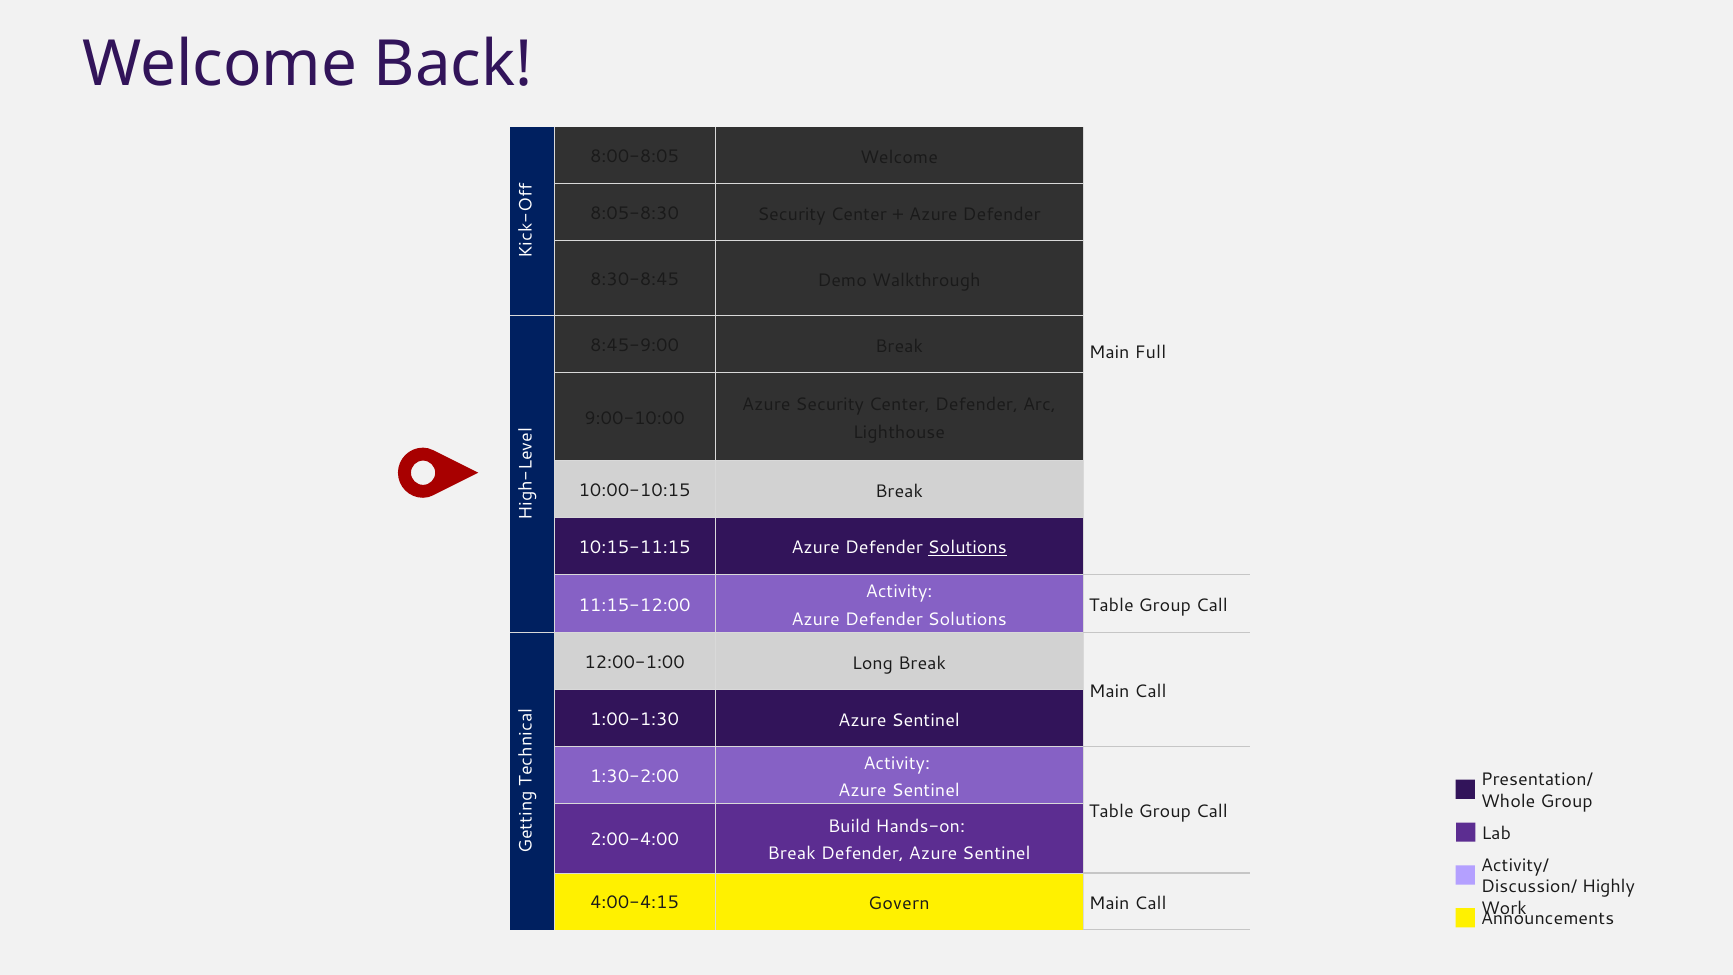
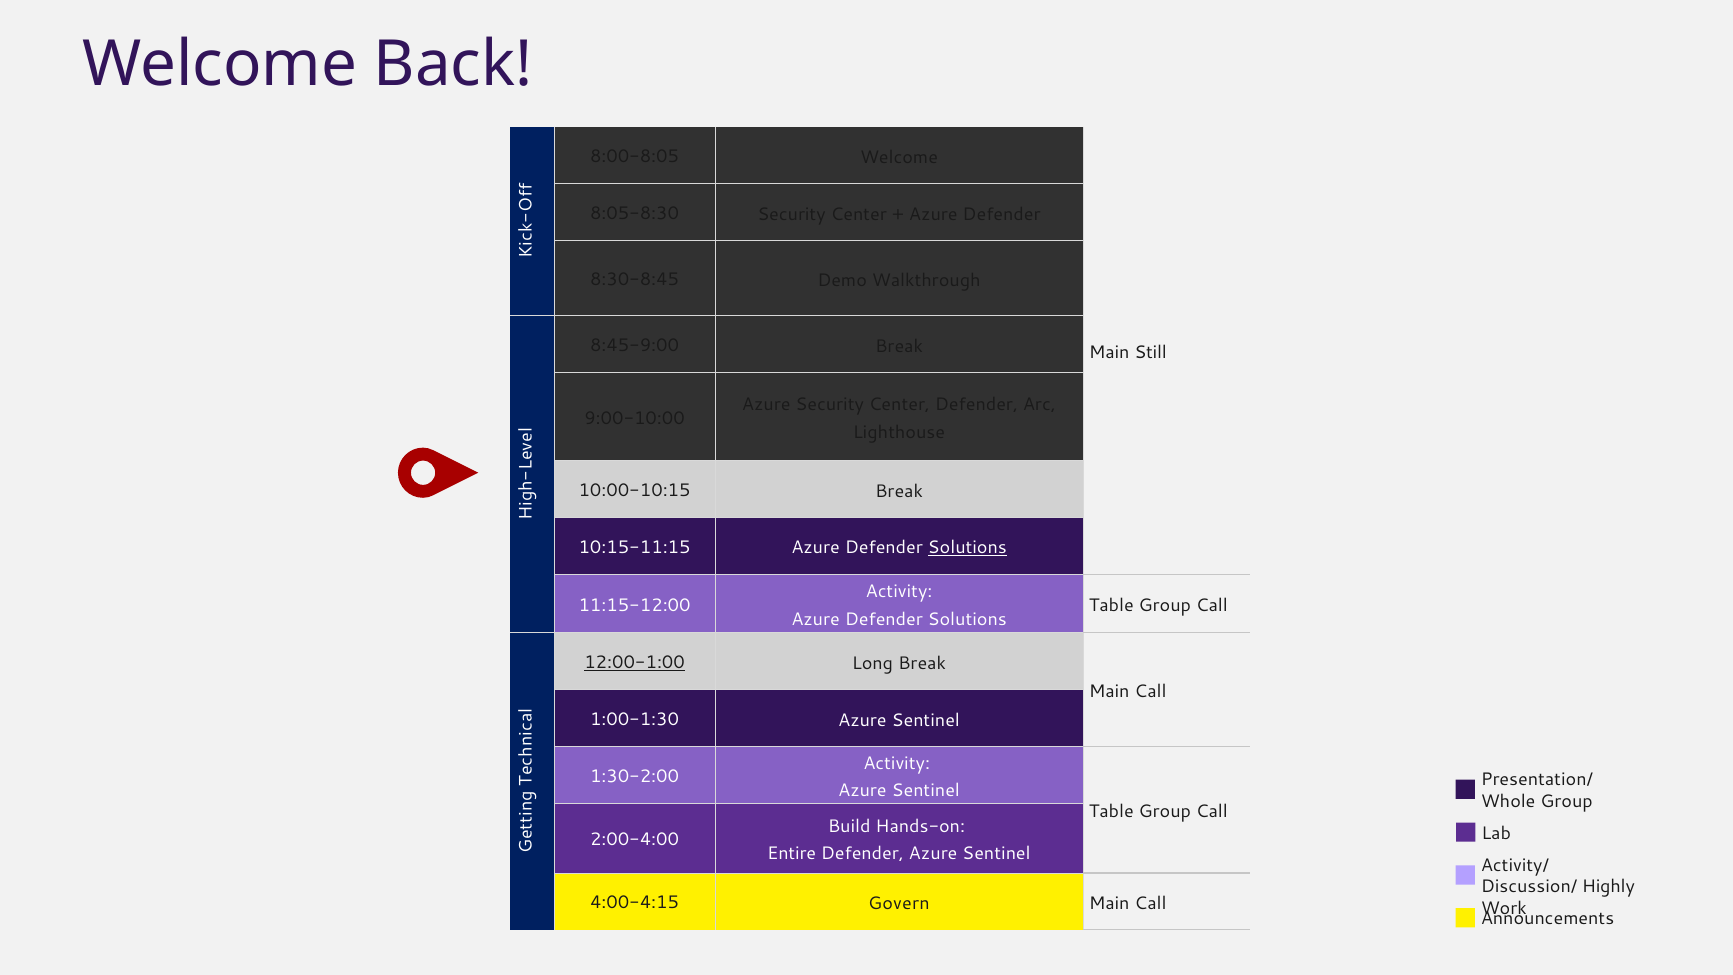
Full: Full -> Still (1151, 353)
12:00-1:00 underline: none -> present (635, 663)
Break: Break -> Entire (792, 854)
